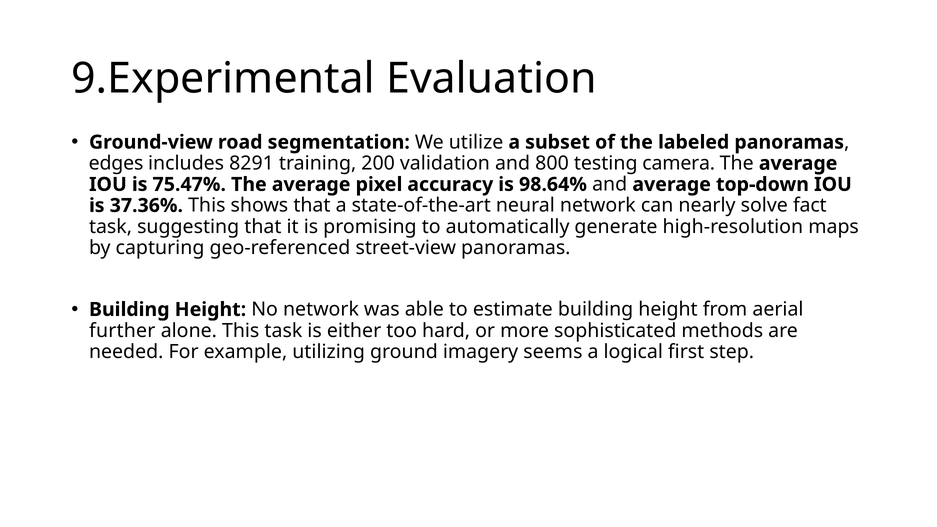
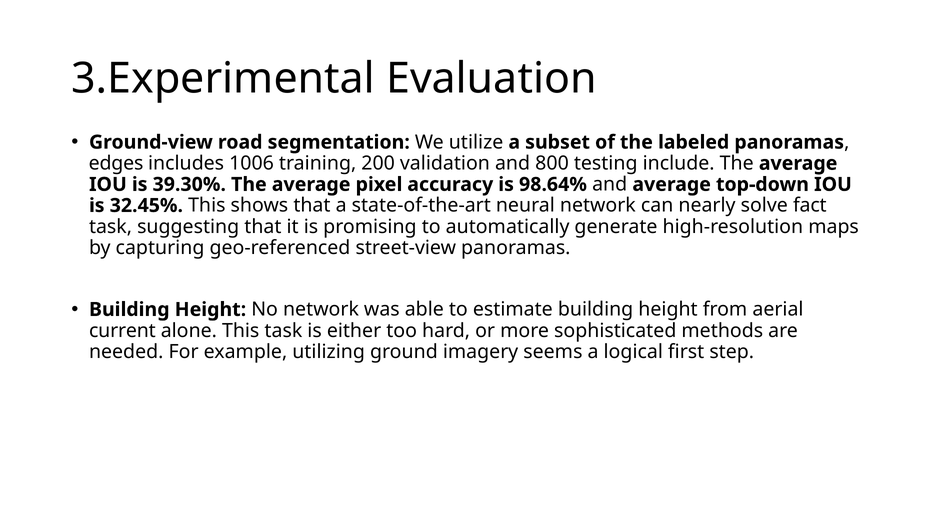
9.Experimental: 9.Experimental -> 3.Experimental (223, 79)
8291: 8291 -> 1006 (252, 163)
camera: camera -> include (679, 163)
75.47%: 75.47% -> 39.30% (189, 184)
37.36%: 37.36% -> 32.45% (146, 206)
further: further -> current (122, 331)
